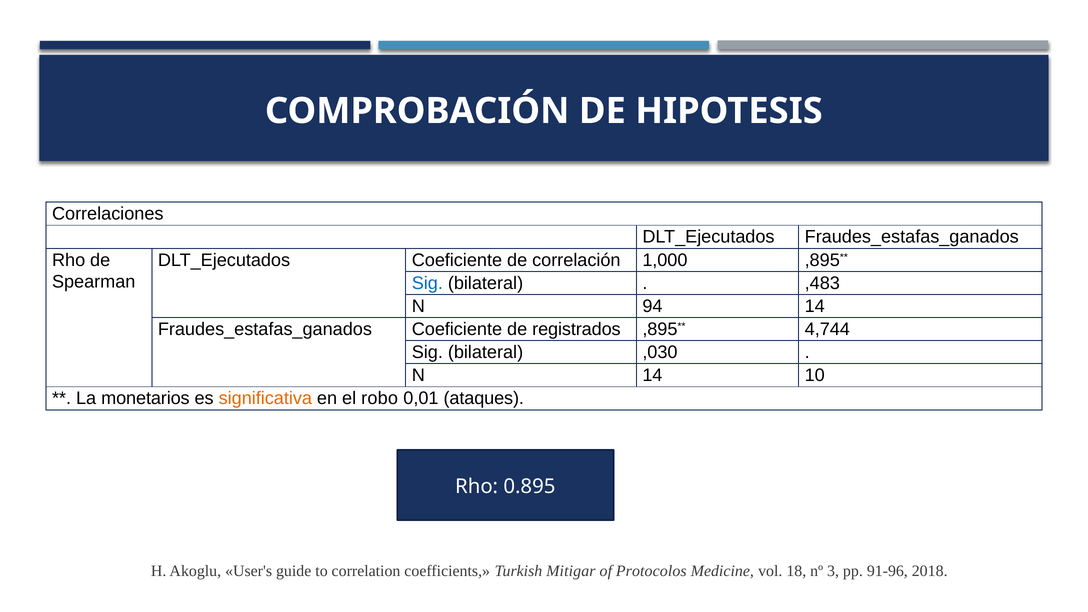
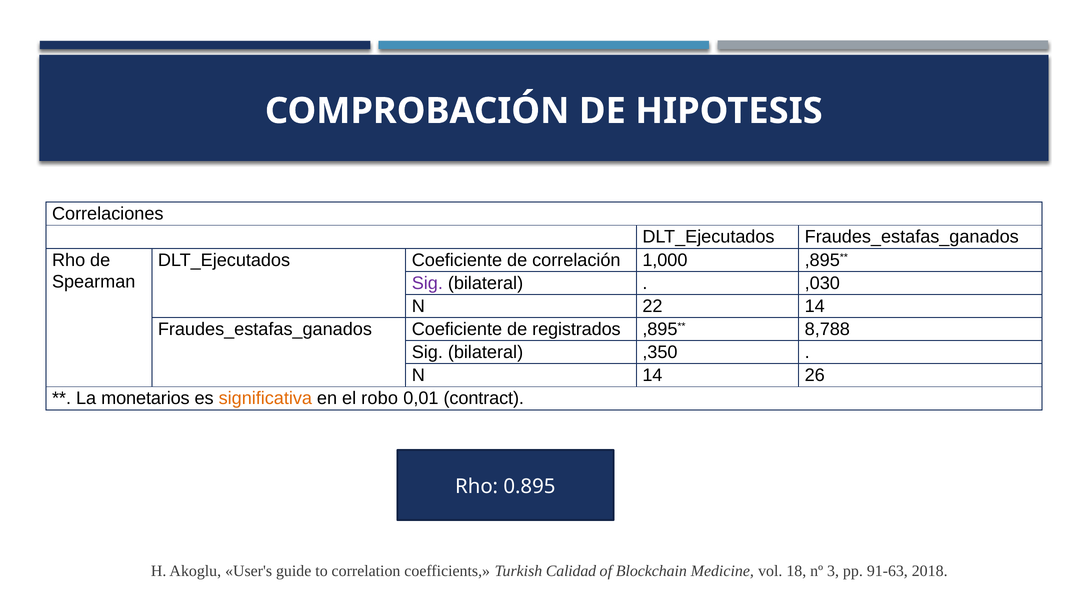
Sig colour: blue -> purple (427, 283)
,483: ,483 -> ,030 (822, 283)
94: 94 -> 22 (652, 306)
4,744: 4,744 -> 8,788 (827, 329)
,030: ,030 -> ,350 (660, 352)
10: 10 -> 26 (815, 375)
ataques: ataques -> contract (484, 398)
Mitigar: Mitigar -> Calidad (571, 571)
Protocolos: Protocolos -> Blockchain (651, 571)
91-96: 91-96 -> 91-63 (887, 571)
